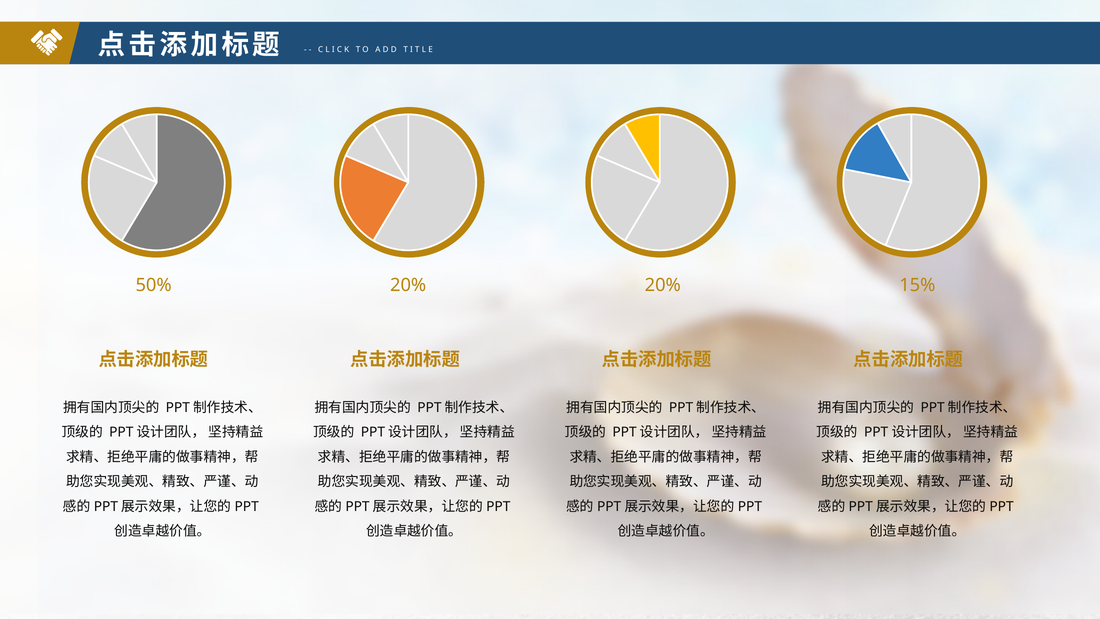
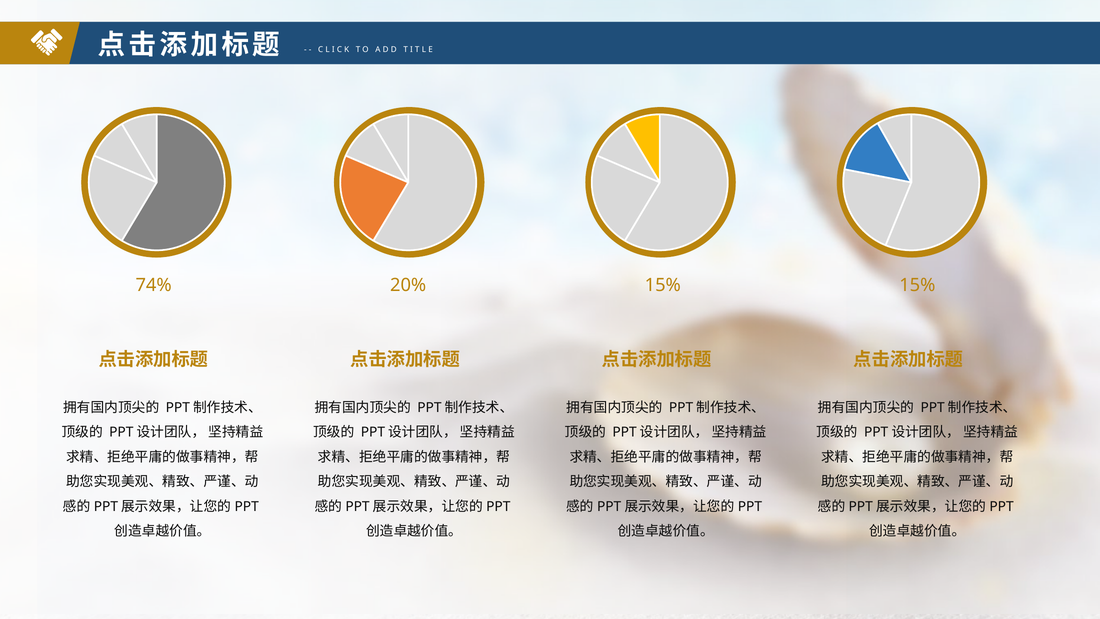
50%: 50% -> 74% (154, 285)
20% 20%: 20% -> 15% (663, 285)
